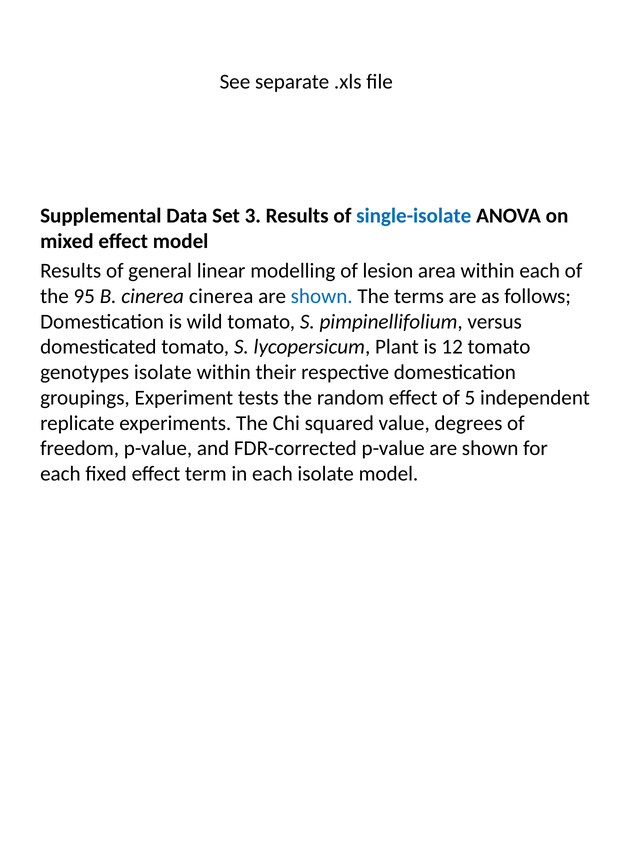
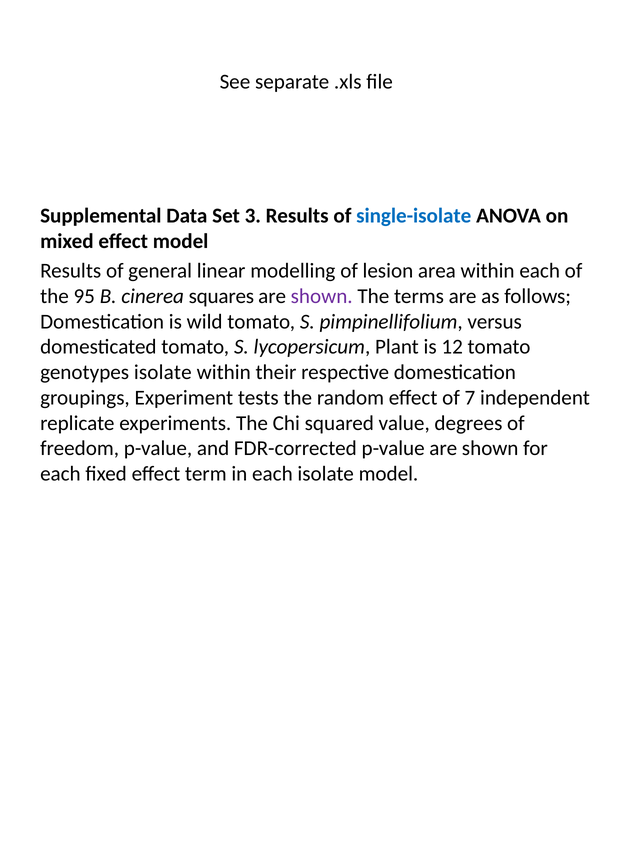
cinerea cinerea: cinerea -> squares (221, 296)
shown colour: blue -> purple (322, 296)
5: 5 -> 7 (470, 397)
